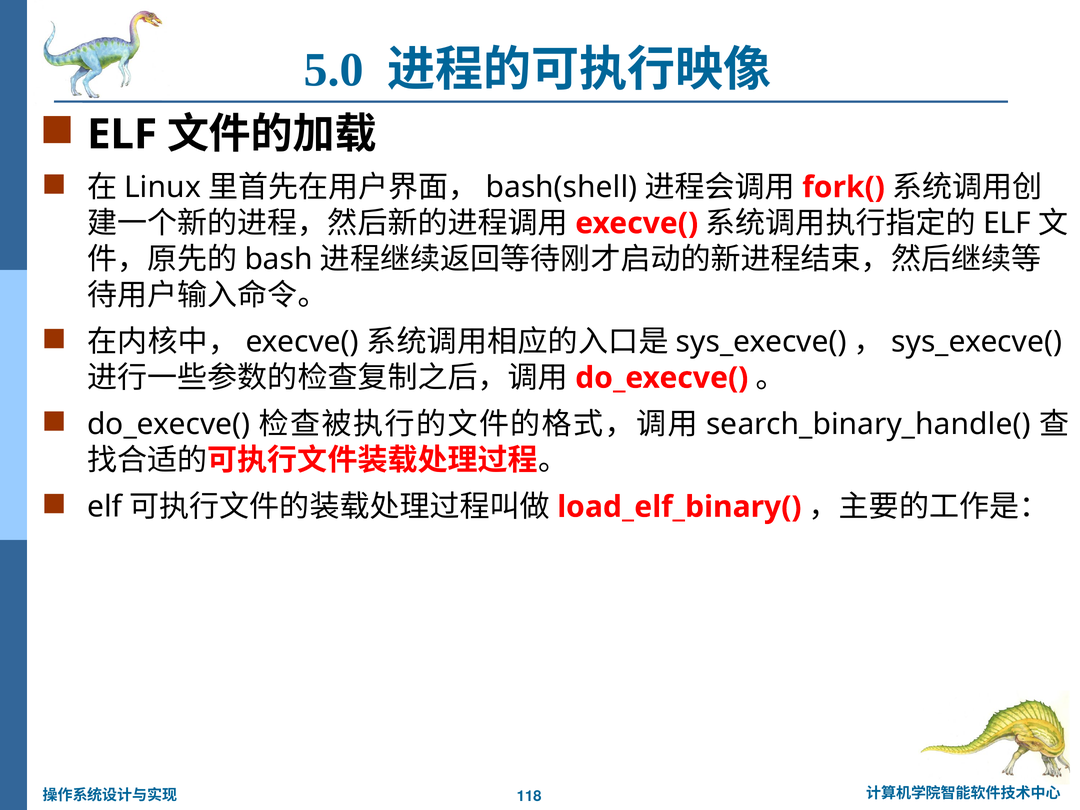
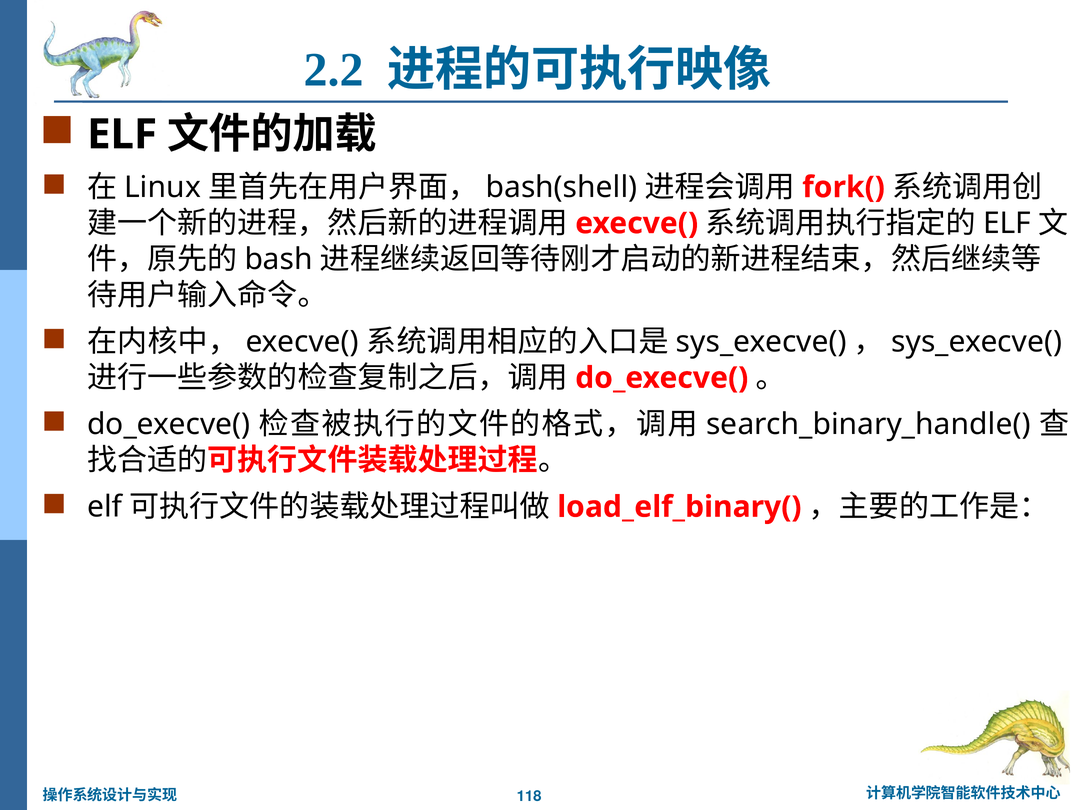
5.0: 5.0 -> 2.2 (334, 70)
